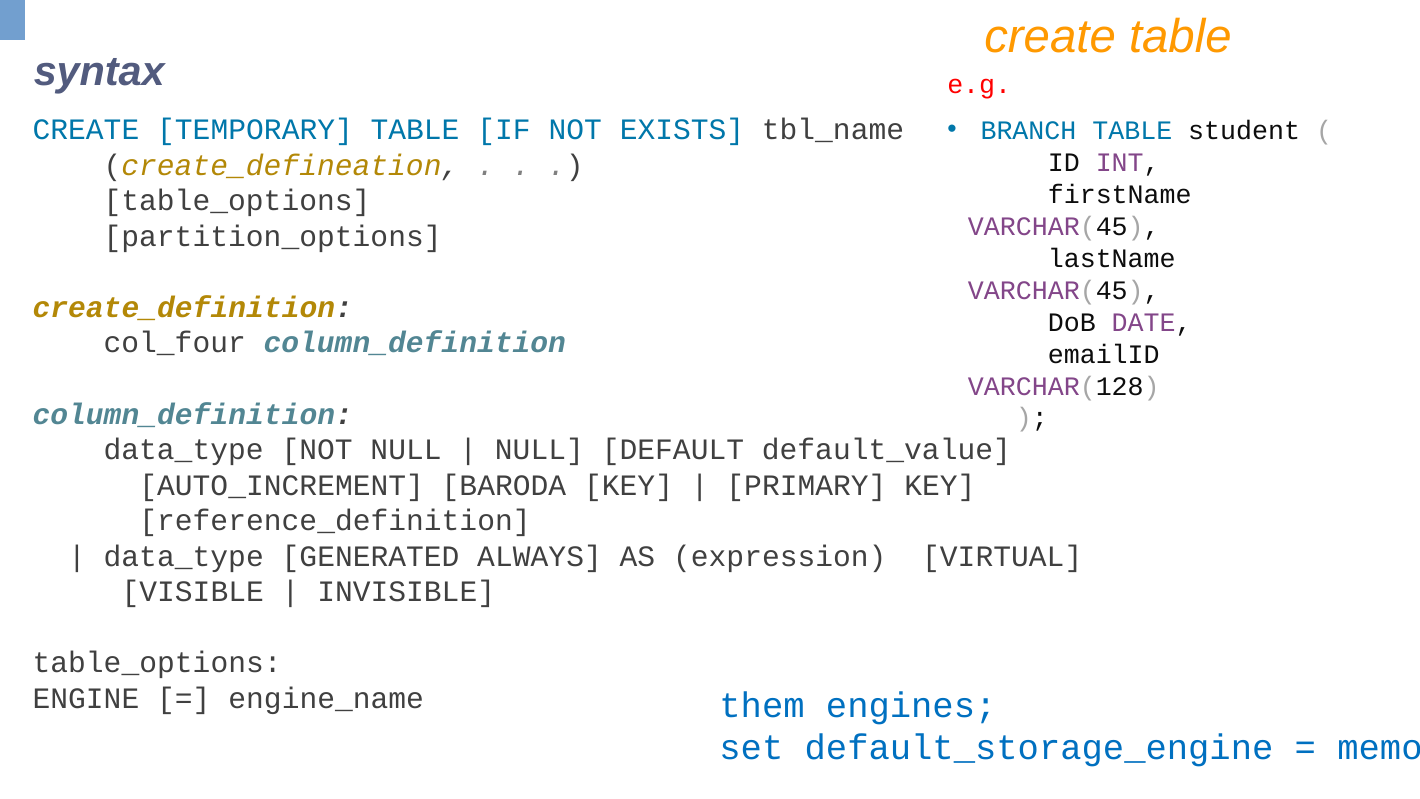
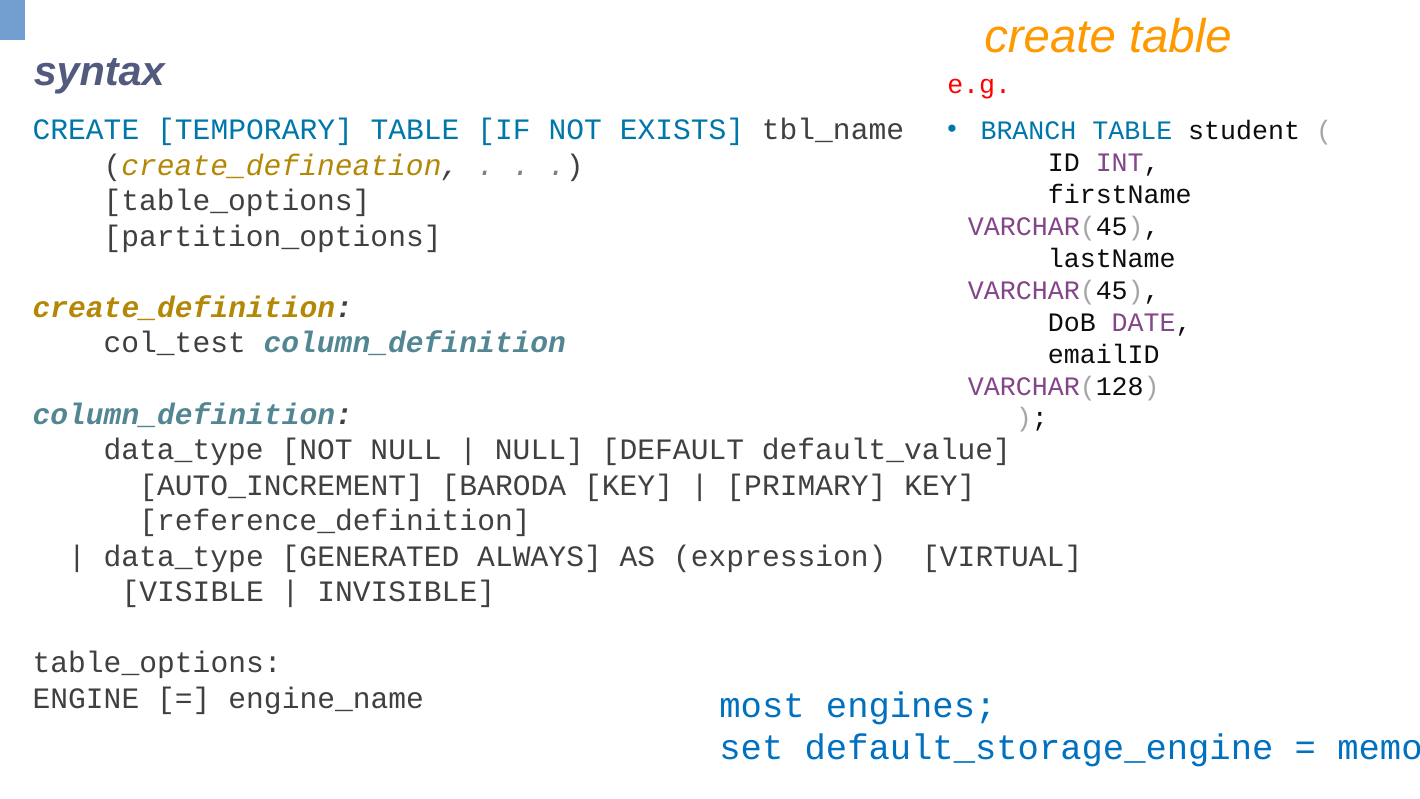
col_four: col_four -> col_test (175, 343)
them: them -> most (762, 705)
